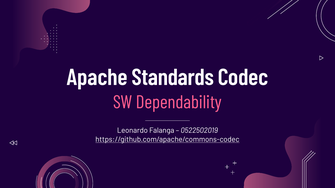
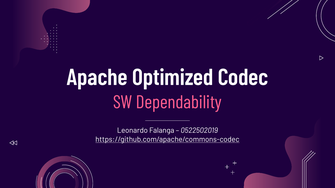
Standards: Standards -> Optimized (173, 78)
